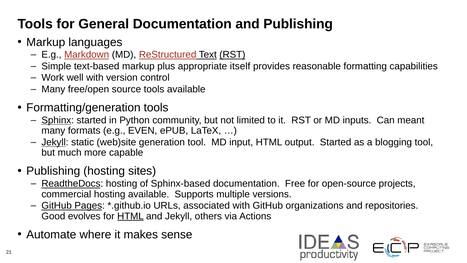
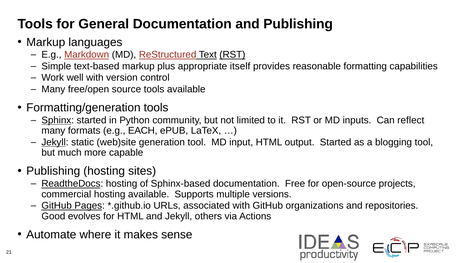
meant: meant -> reflect (411, 120)
EVEN: EVEN -> EACH (143, 131)
HTML underline: present -> none (131, 216)
